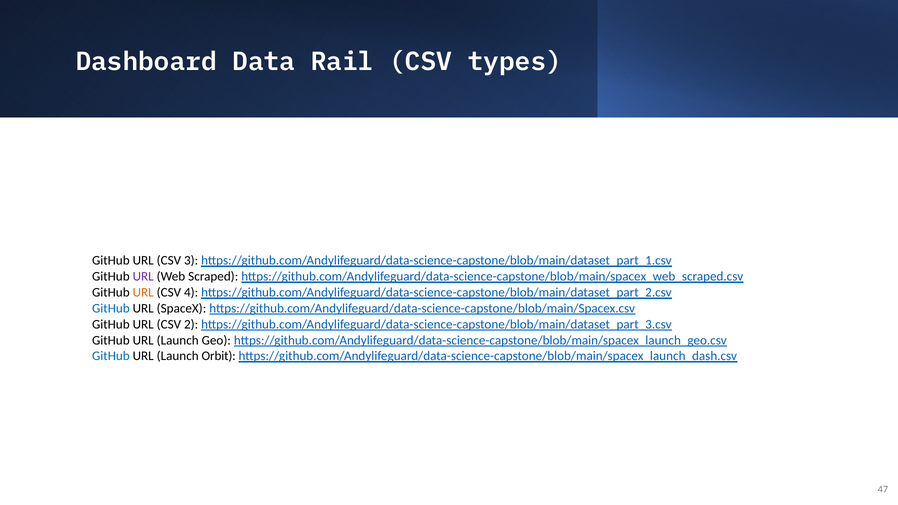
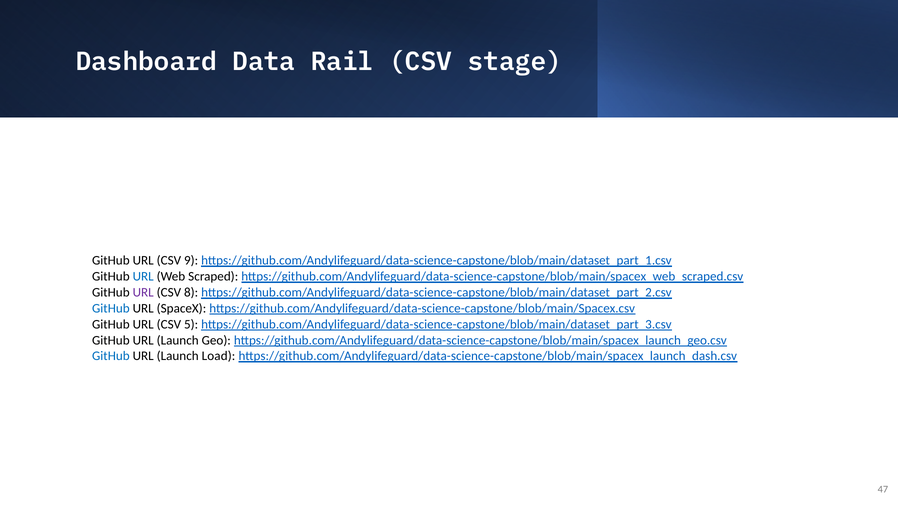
types: types -> stage (515, 62)
3: 3 -> 9 (191, 261)
URL colour: purple -> blue (143, 277)
URL colour: orange -> purple (143, 292)
4: 4 -> 8 (191, 292)
2: 2 -> 5 (191, 324)
Orbit: Orbit -> Load (219, 356)
